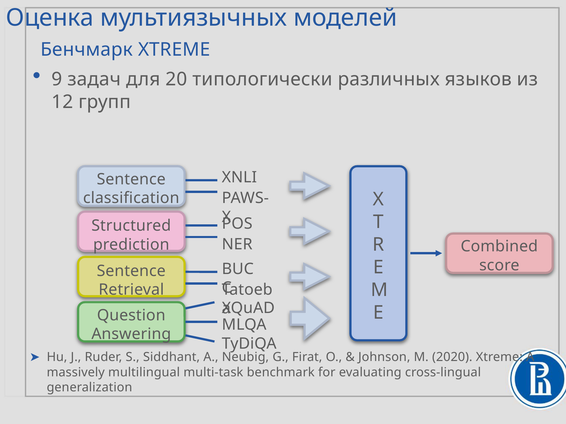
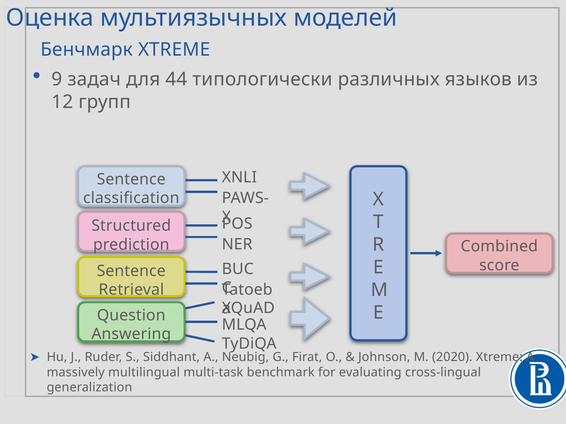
20: 20 -> 44 (176, 79)
